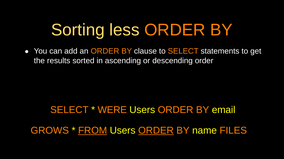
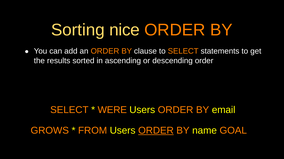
less: less -> nice (125, 30)
FROM underline: present -> none (93, 131)
FILES: FILES -> GOAL (233, 131)
